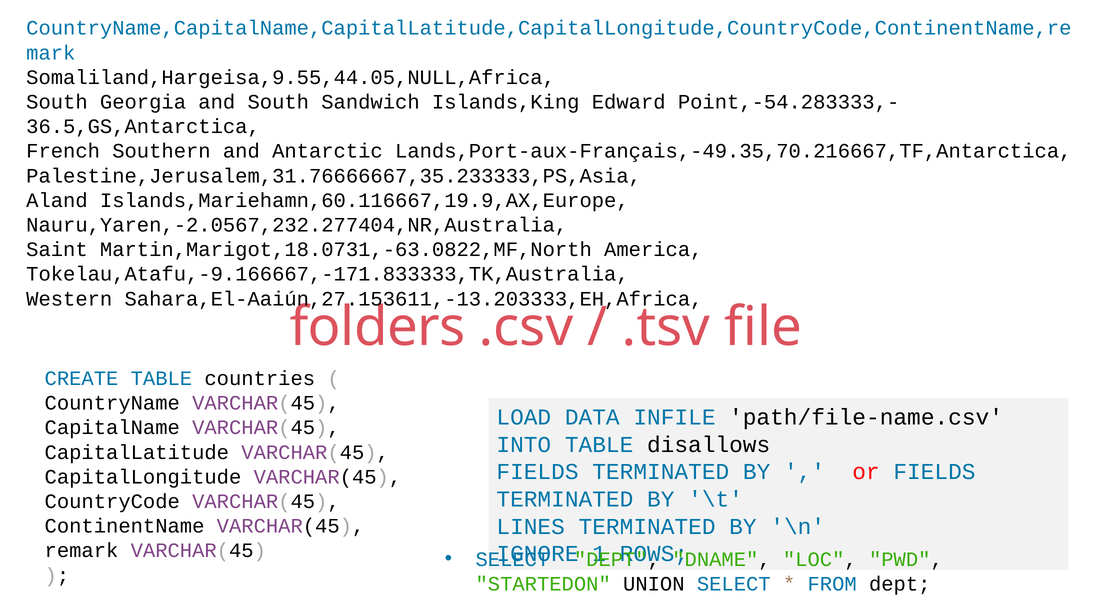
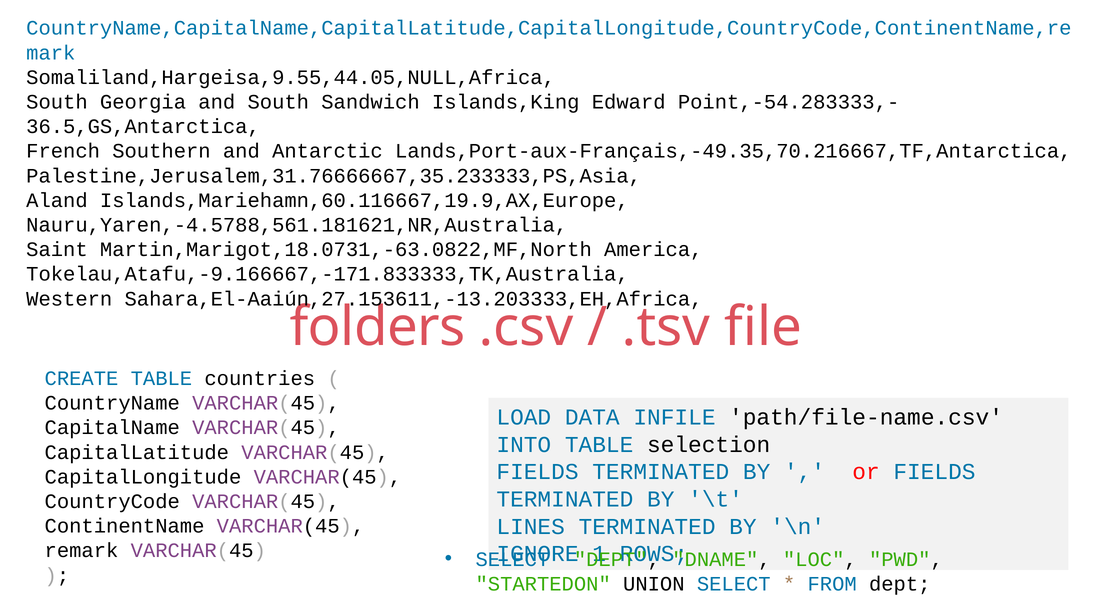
Nauru,Yaren,-2.0567,232.277404,NR,Australia: Nauru,Yaren,-2.0567,232.277404,NR,Australia -> Nauru,Yaren,-4.5788,561.181621,NR,Australia (297, 225)
disallows: disallows -> selection (709, 444)
